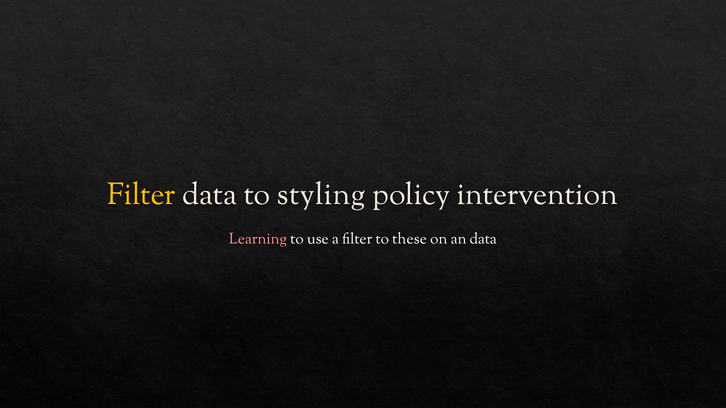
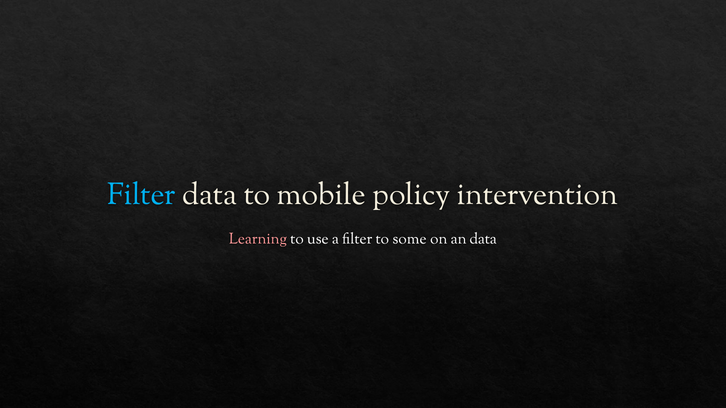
Filter colour: yellow -> light blue (141, 195)
styling: styling -> mobile (321, 195)
these: these -> some (410, 239)
